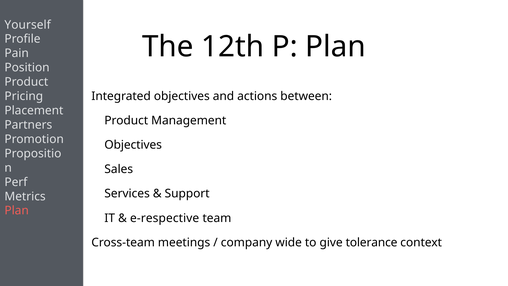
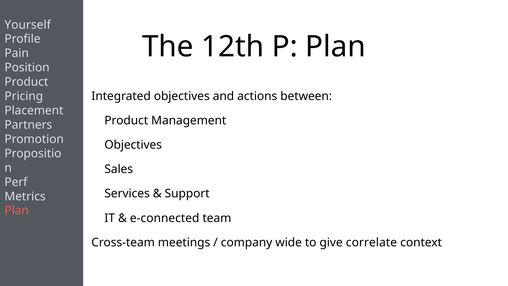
e-respective: e-respective -> e-connected (165, 218)
tolerance: tolerance -> correlate (371, 242)
